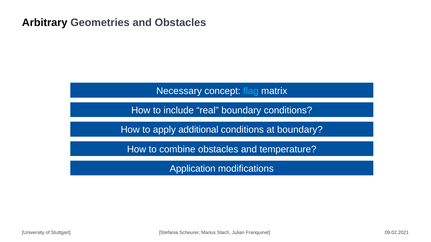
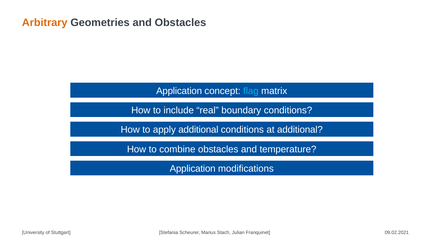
Arbitrary colour: black -> orange (45, 23)
Necessary: Necessary -> Application (179, 91)
at boundary: boundary -> additional (300, 130)
